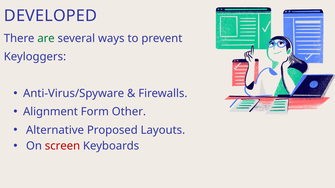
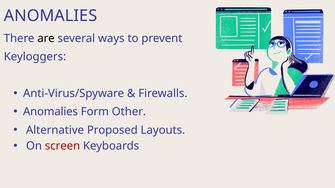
DEVELOPED: DEVELOPED -> ANOMALIES (51, 16)
are colour: green -> black (46, 38)
Alignment: Alignment -> Anomalies (51, 112)
